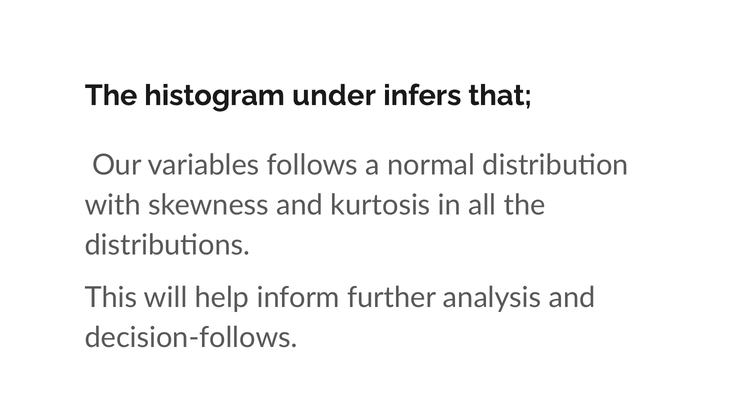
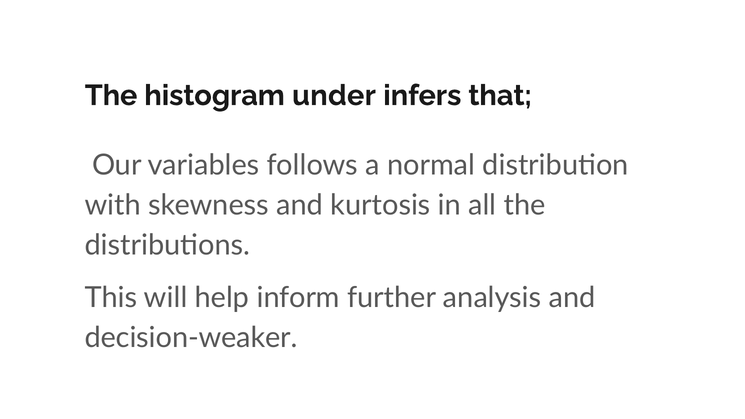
decision-follows: decision-follows -> decision-weaker (191, 338)
